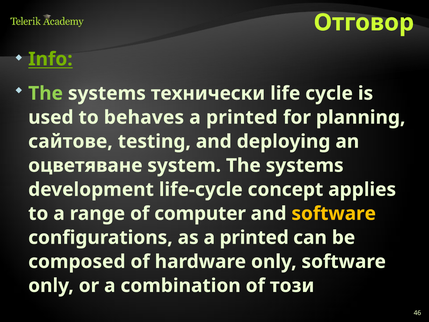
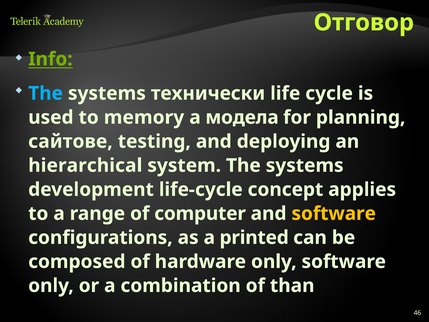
The colour: light green -> light blue (46, 93)
behaves: behaves -> memory (144, 117)
printed: printed -> модела (242, 117)
оцветяване: оцветяване -> hierarchical (85, 165)
този: този -> than (292, 285)
